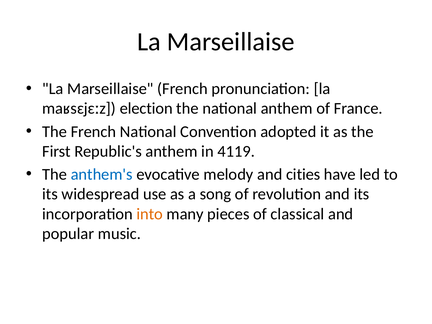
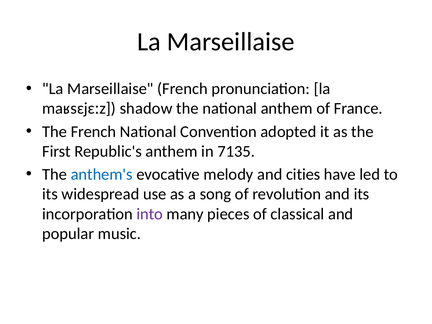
election: election -> shadow (146, 109)
4119: 4119 -> 7135 (236, 151)
into colour: orange -> purple (150, 214)
